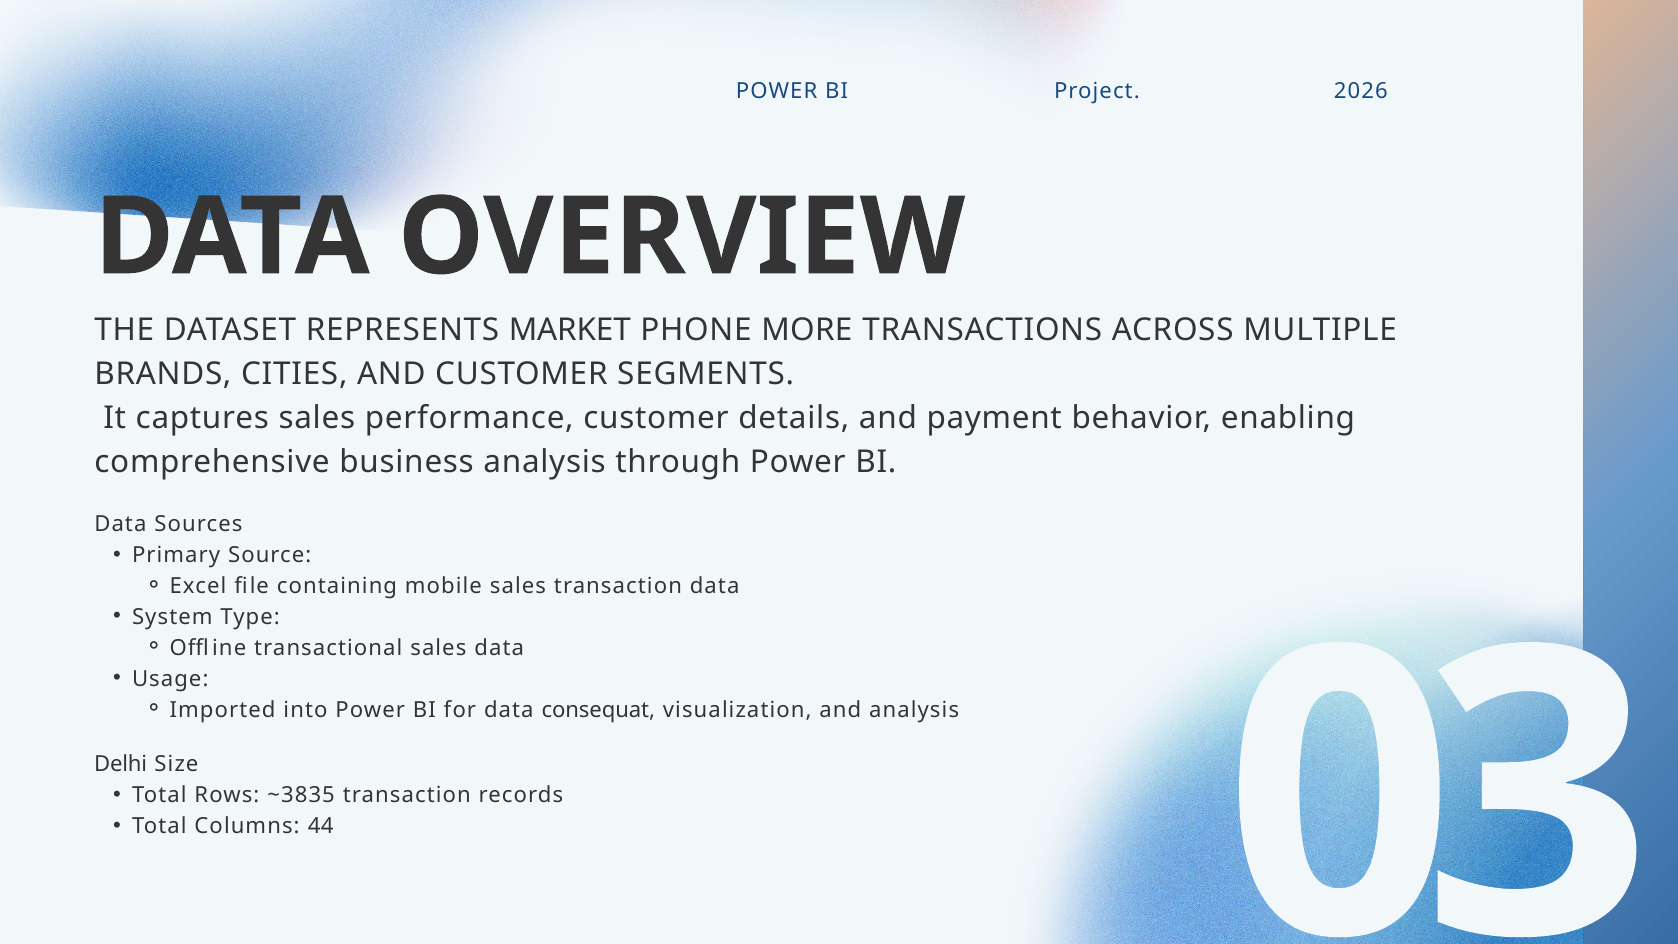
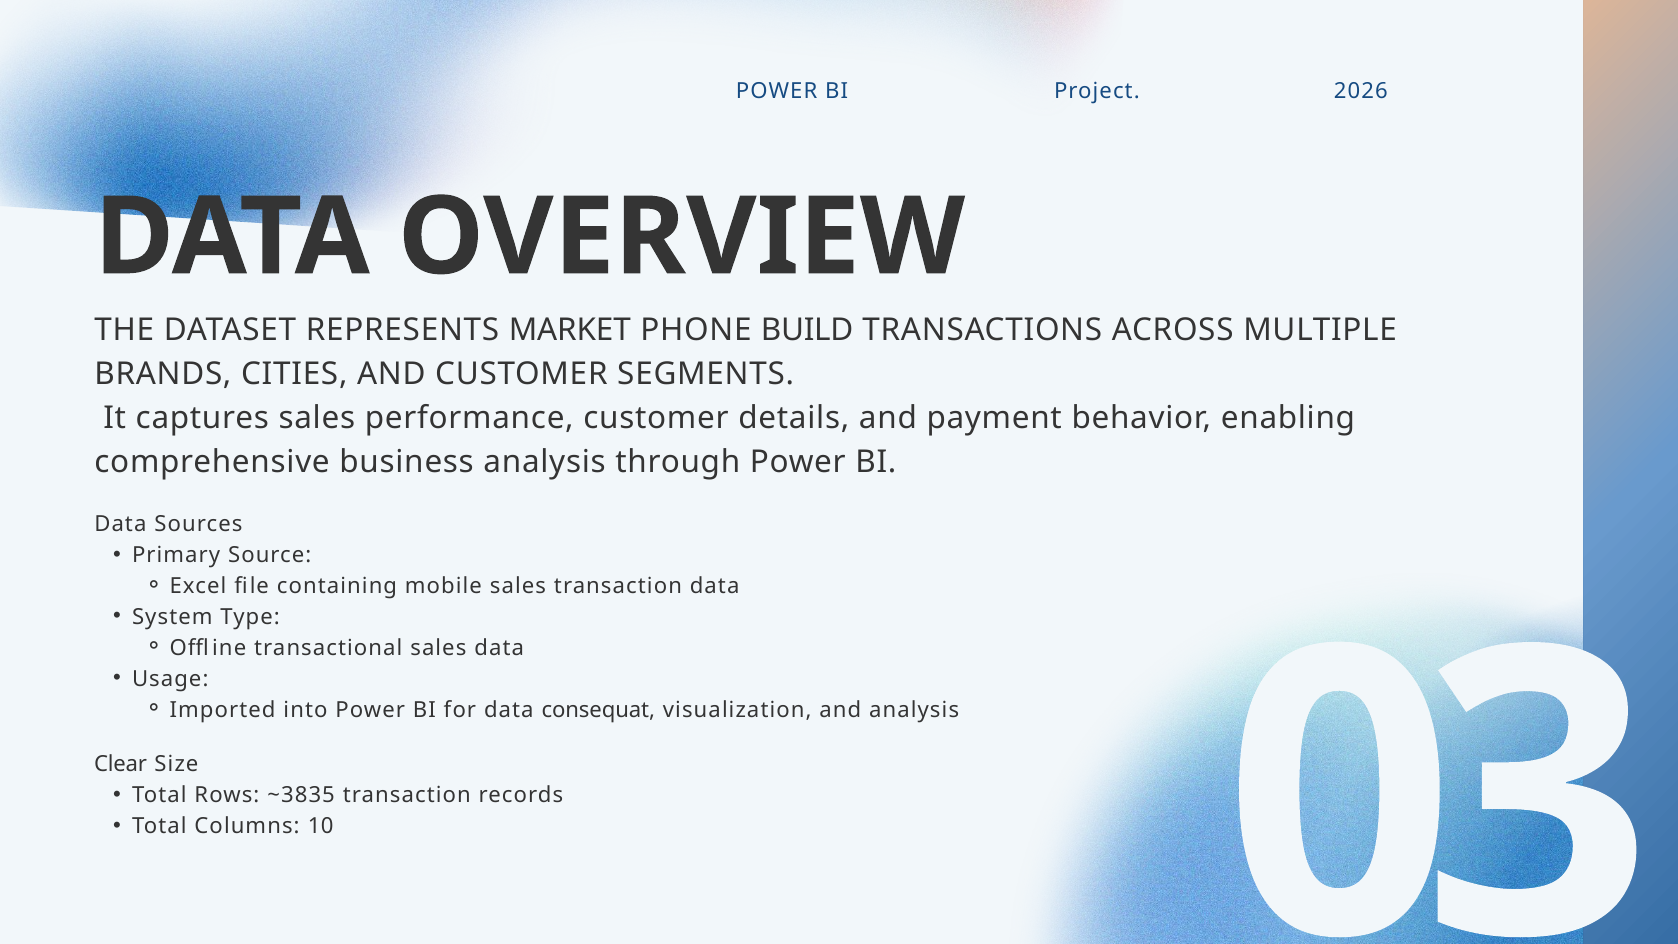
MORE: MORE -> BUILD (807, 330)
Delhi: Delhi -> Clear (121, 764)
44: 44 -> 10 (321, 826)
